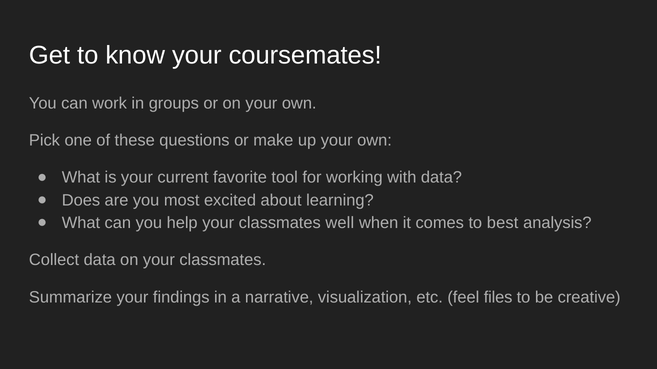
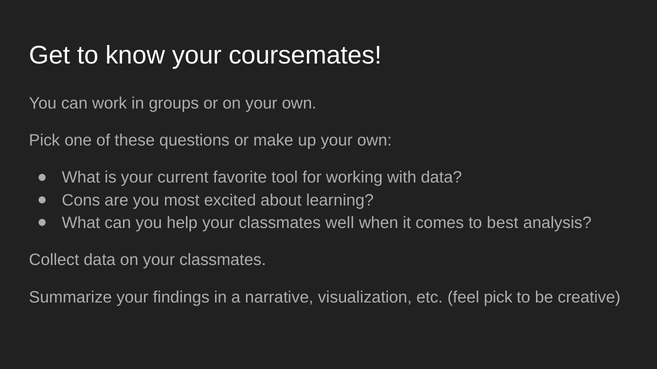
Does: Does -> Cons (81, 200)
feel files: files -> pick (498, 298)
